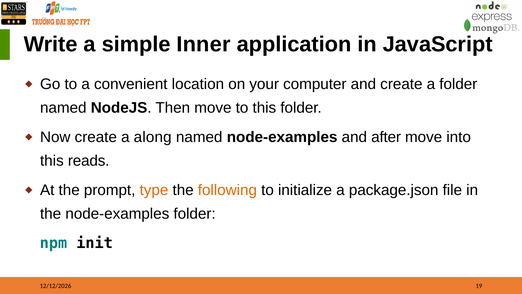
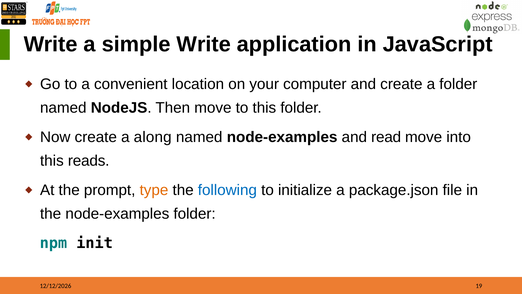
simple Inner: Inner -> Write (204, 44)
after: after -> read (386, 137)
following colour: orange -> blue (227, 190)
